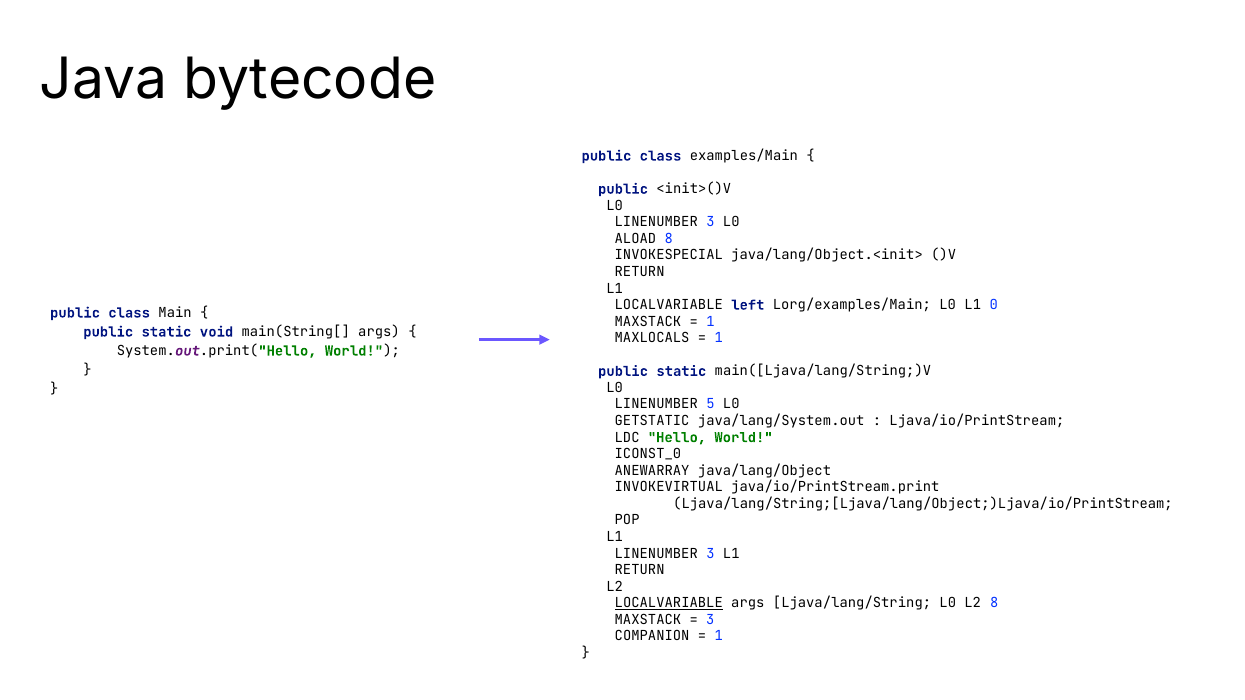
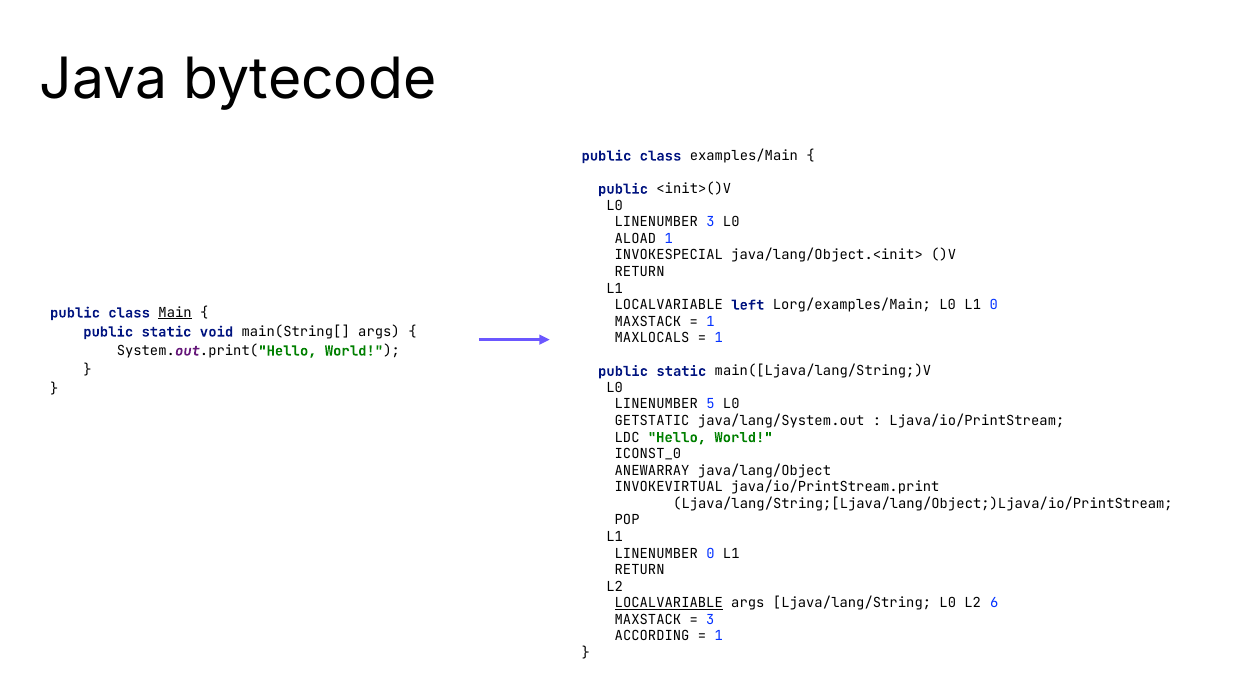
ALOAD 8: 8 -> 1 (669, 239)
Main underline: none -> present (175, 313)
3: 3 -> 0 (711, 554)
L2 8: 8 -> 6 (994, 603)
COMPANION: COMPANION -> ACCORDING (652, 637)
